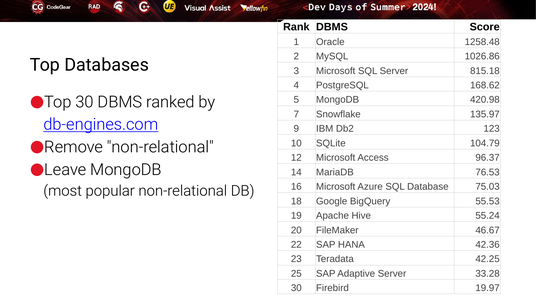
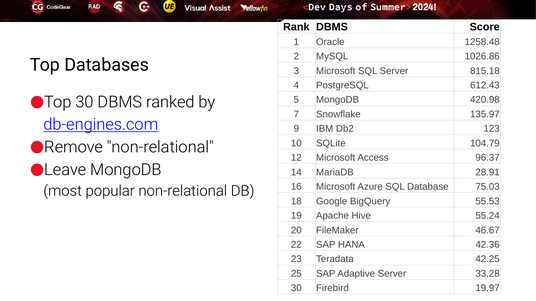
168.62: 168.62 -> 612.43 (485, 85)
76.53: 76.53 -> 28.91 (488, 173)
